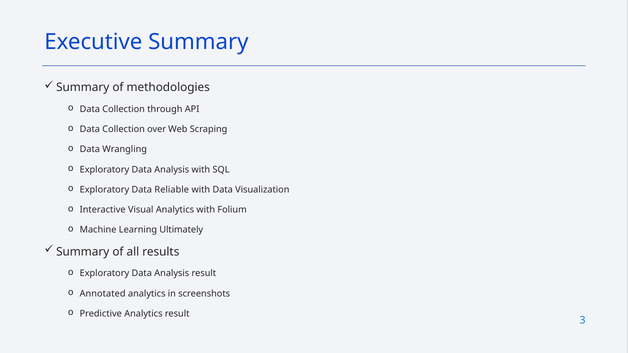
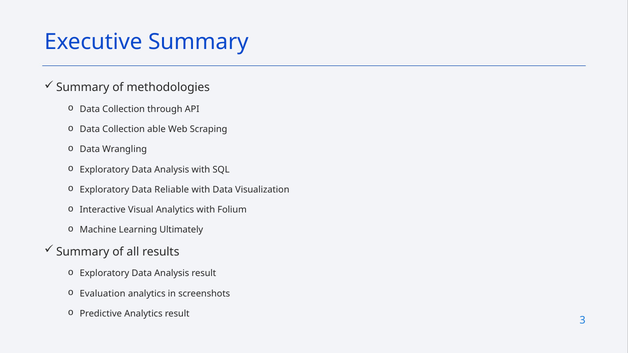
over: over -> able (157, 129)
Annotated: Annotated -> Evaluation (103, 294)
